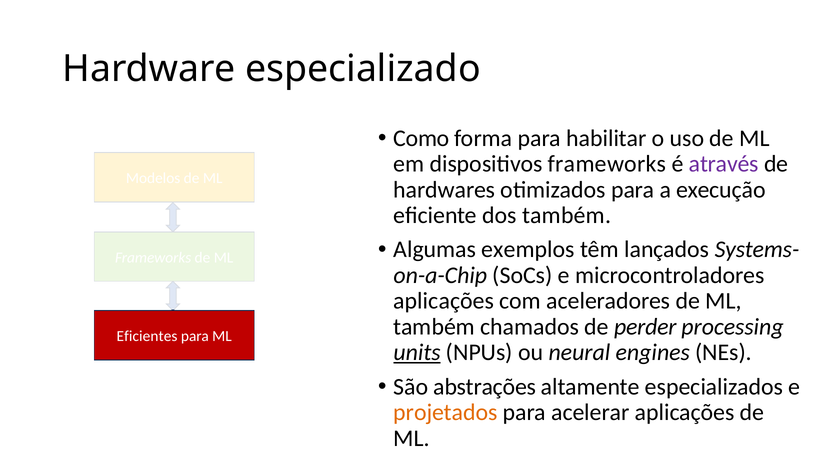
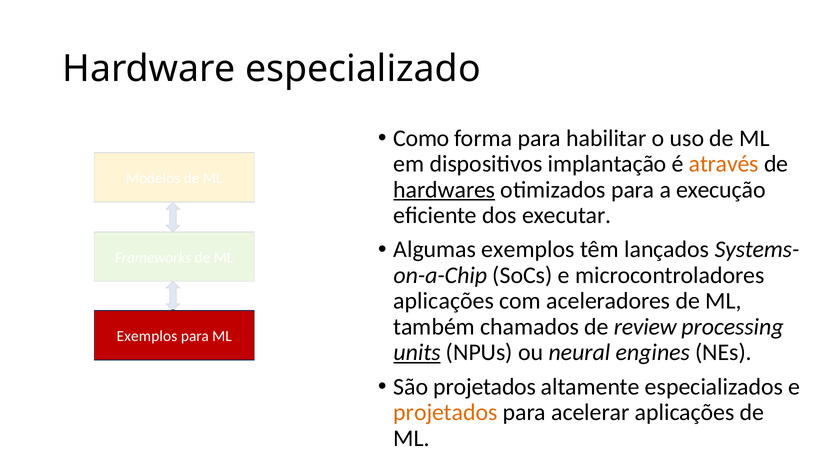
dispositivos frameworks: frameworks -> implantação (607, 164)
através colour: purple -> orange (724, 164)
hardwares underline: none -> present (444, 190)
dos também: também -> executar (567, 215)
perder: perder -> review (645, 327)
Eficientes: Eficientes -> Exemplos (147, 336)
São abstrações: abstrações -> projetados (485, 387)
